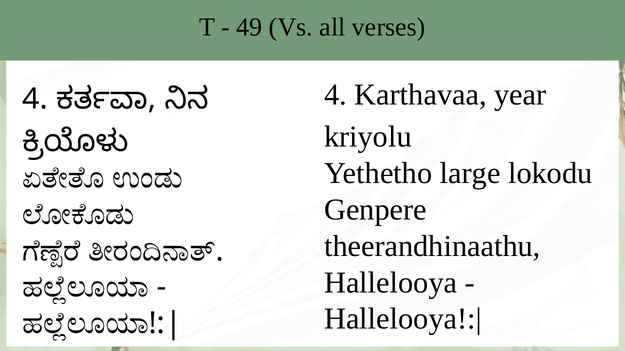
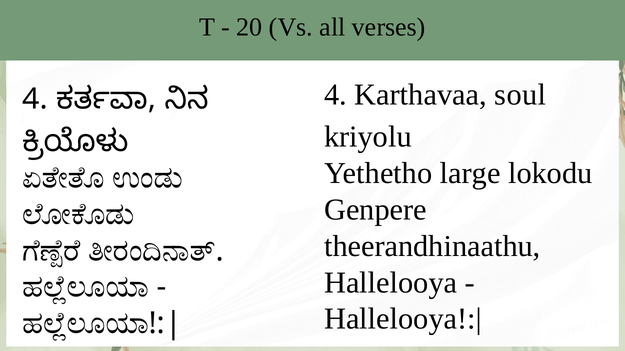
49: 49 -> 20 (249, 27)
year: year -> soul (520, 95)
